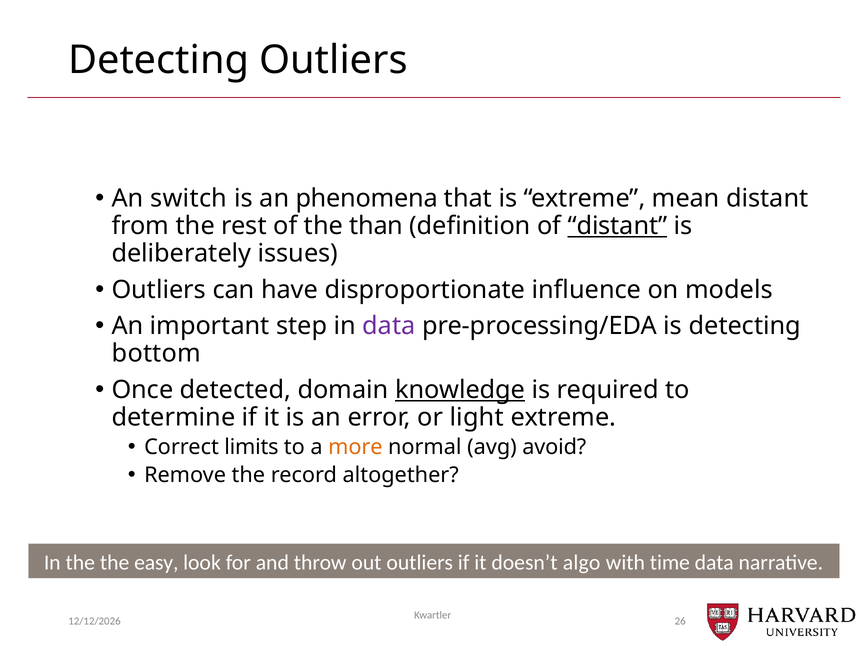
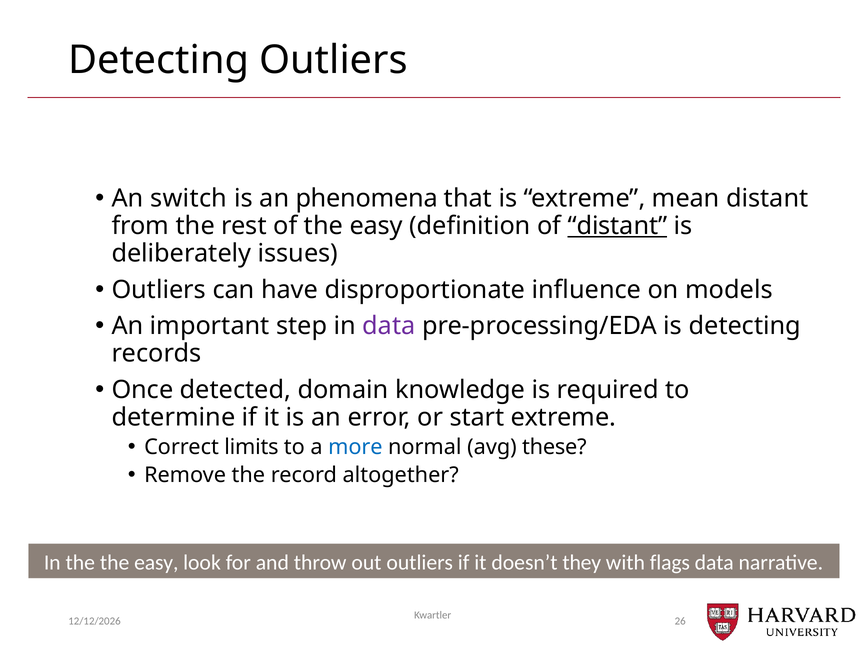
of the than: than -> easy (376, 226)
bottom: bottom -> records (157, 353)
knowledge underline: present -> none (460, 390)
light: light -> start (477, 417)
more colour: orange -> blue (355, 447)
avoid: avoid -> these (554, 447)
algo: algo -> they (582, 563)
time: time -> flags (670, 563)
